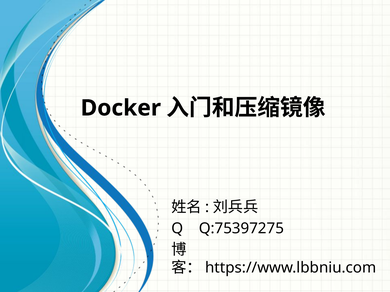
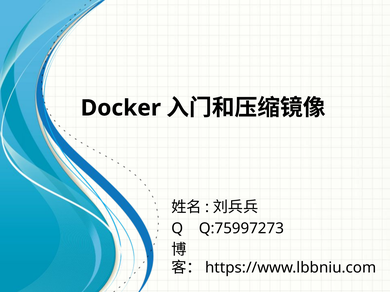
Q:75397275: Q:75397275 -> Q:75997273 (241, 229)
